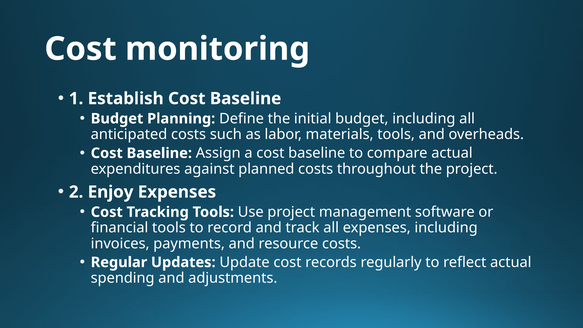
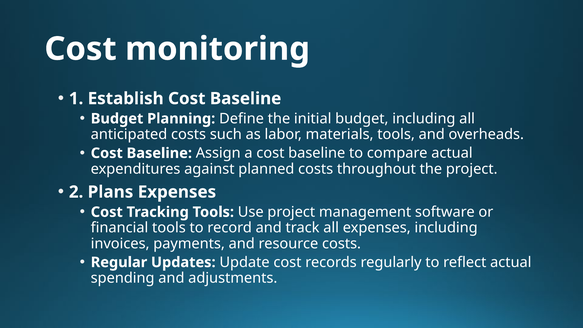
Enjoy: Enjoy -> Plans (111, 192)
